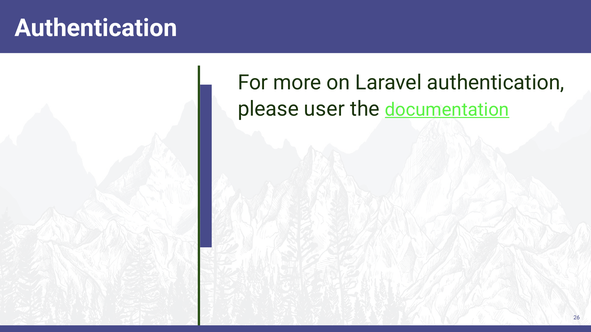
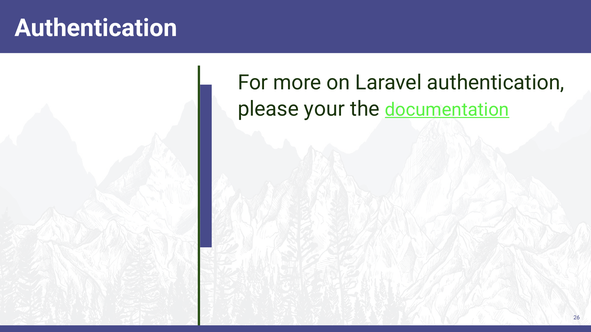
user: user -> your (324, 109)
